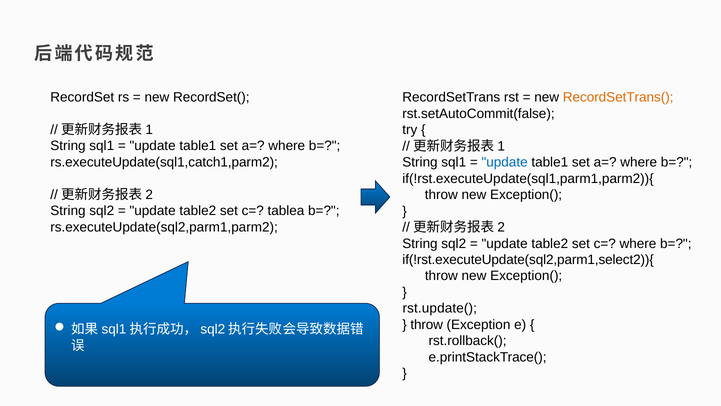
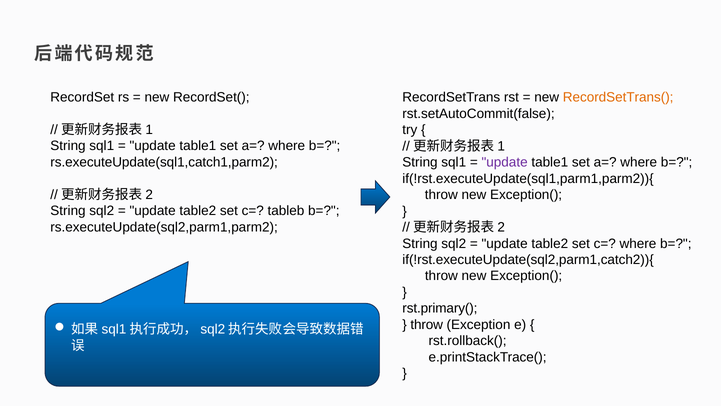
update colour: blue -> purple (505, 162)
tablea: tablea -> tableb (286, 211)
if(!rst.executeUpdate(sql2,parm1,select2)){: if(!rst.executeUpdate(sql2,parm1,select2)){ -> if(!rst.executeUpdate(sql2,parm1,catch2)){ (528, 260)
rst.update(: rst.update( -> rst.primary( (440, 308)
